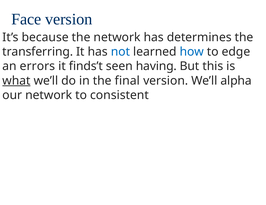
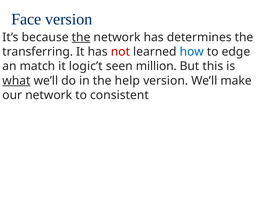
the underline: none -> present (81, 37)
not colour: blue -> red (120, 52)
errors: errors -> match (37, 66)
finds’t: finds’t -> logic’t (86, 66)
having: having -> million (156, 66)
final: final -> help (127, 81)
alpha: alpha -> make (236, 81)
